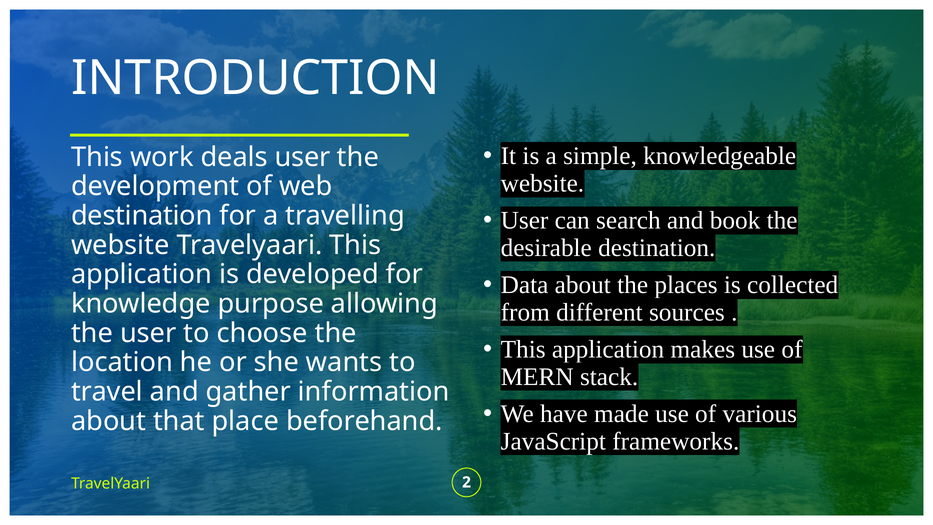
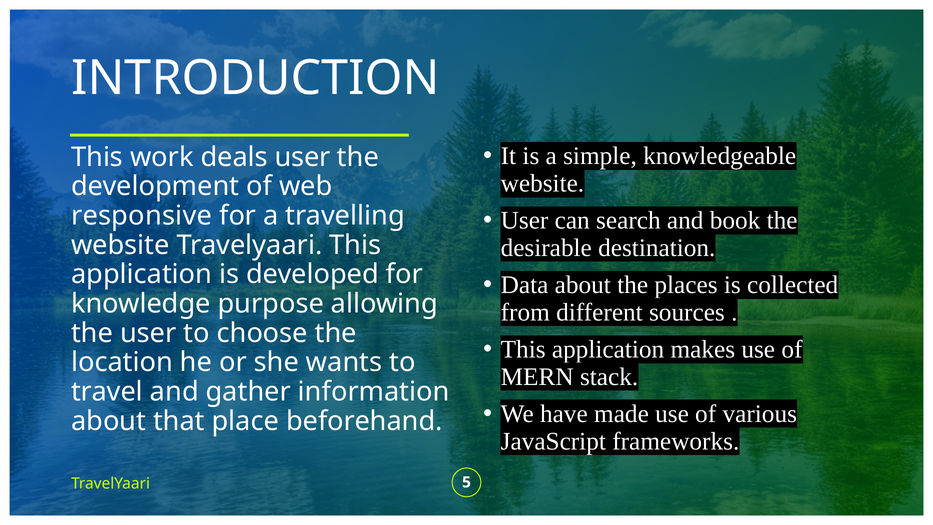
destination: destination -> responsive (142, 216)
2: 2 -> 5 (466, 482)
